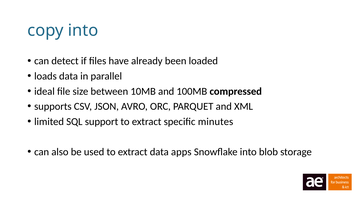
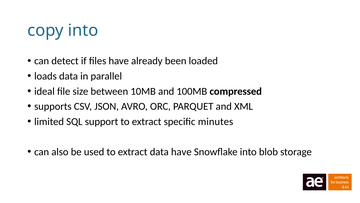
data apps: apps -> have (181, 151)
